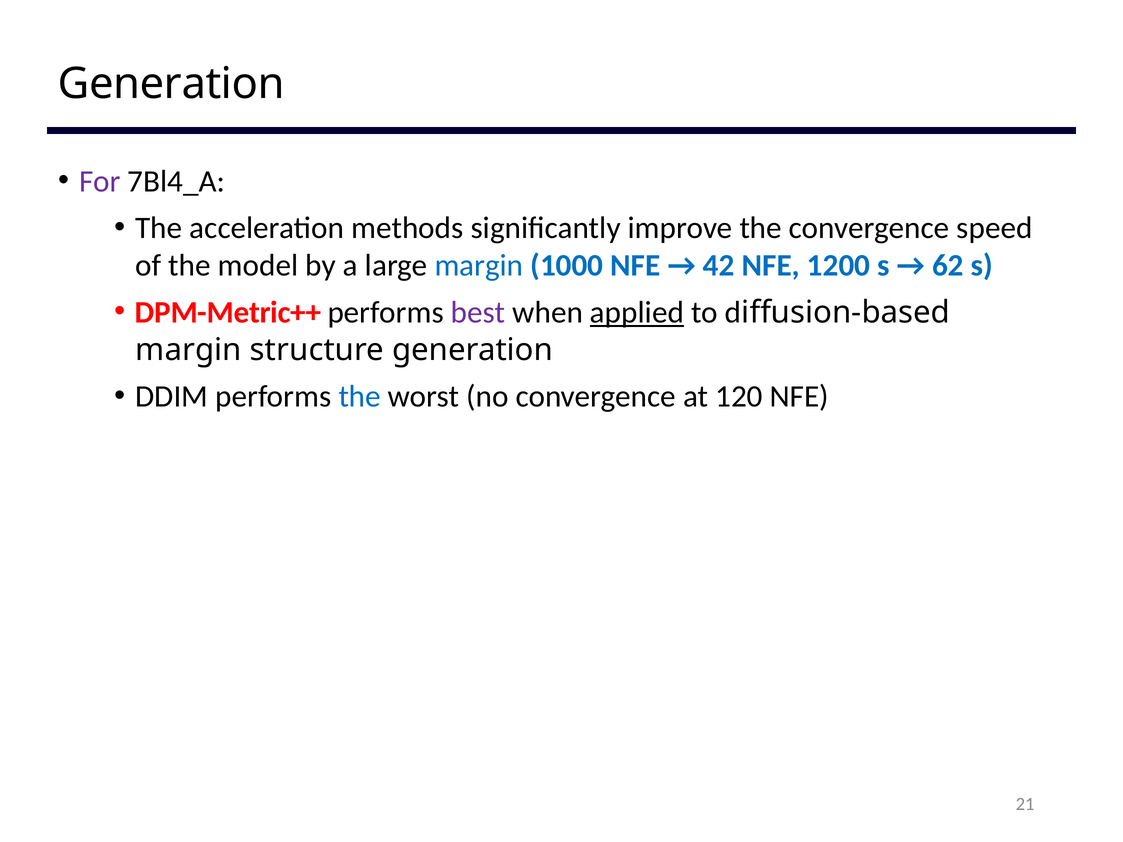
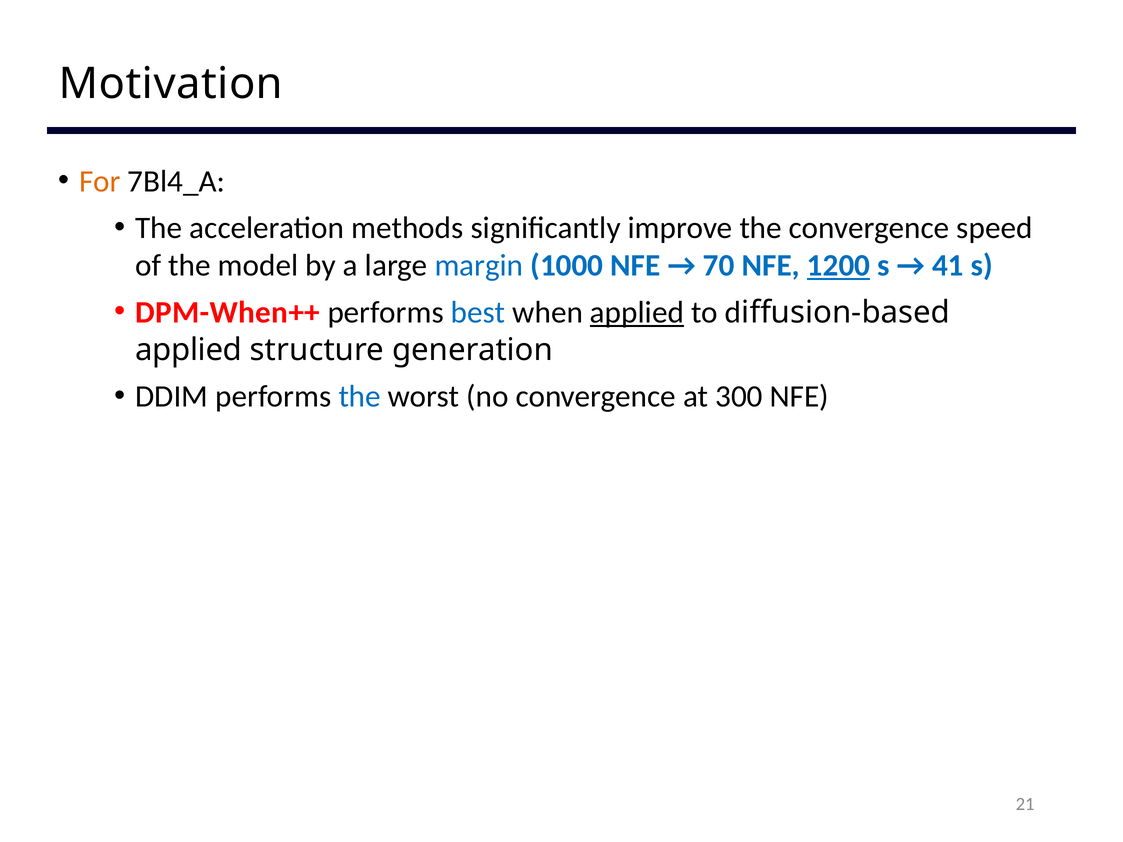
Generation: Generation -> Motivation (171, 84)
For colour: purple -> orange (100, 181)
42: 42 -> 70 (719, 266)
1200 underline: none -> present (839, 266)
62: 62 -> 41 (948, 266)
DPM-Metric++: DPM-Metric++ -> DPM-When++ (228, 313)
best colour: purple -> blue (478, 313)
margin: margin -> applied (189, 350)
120: 120 -> 300 (739, 397)
